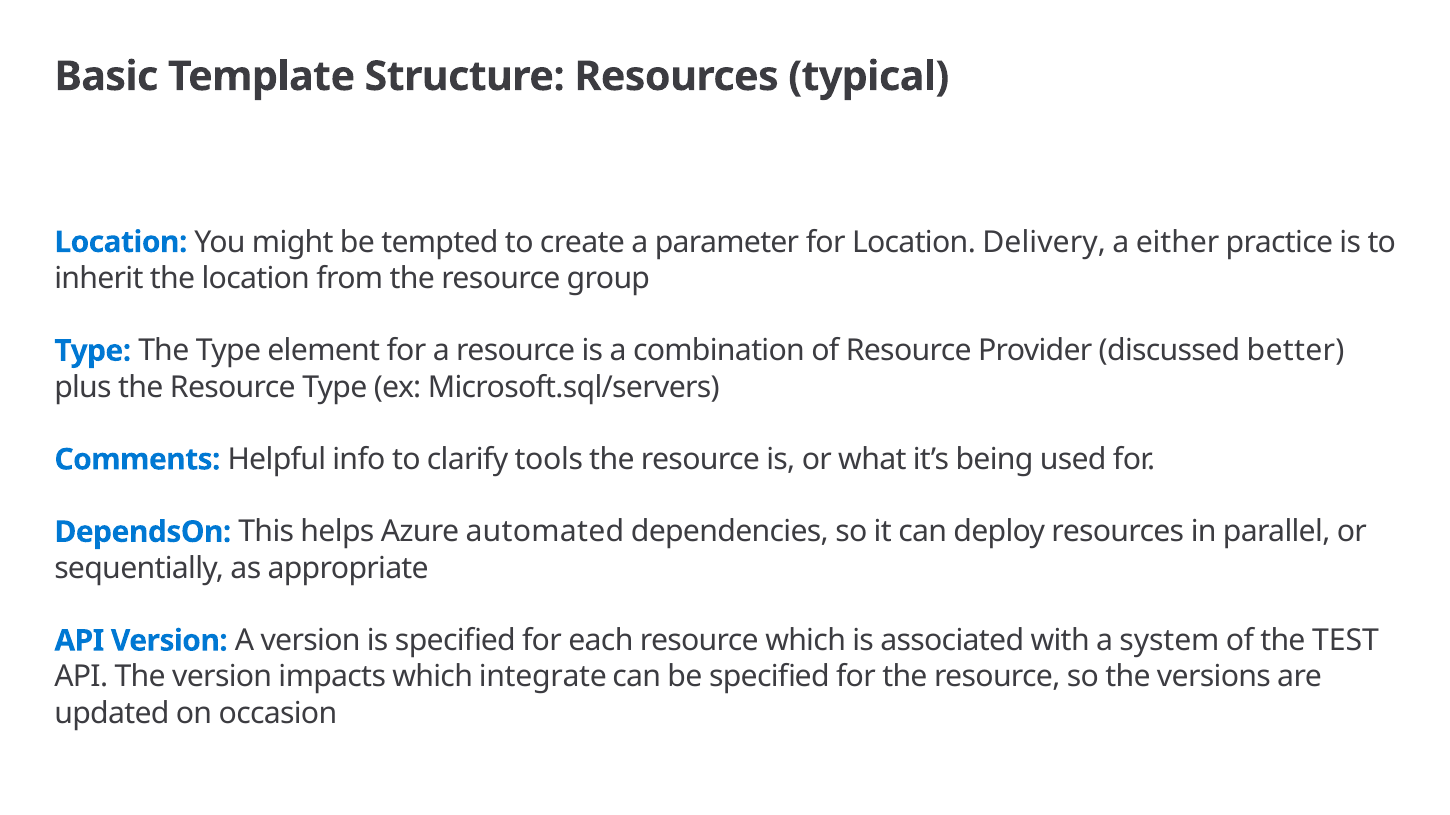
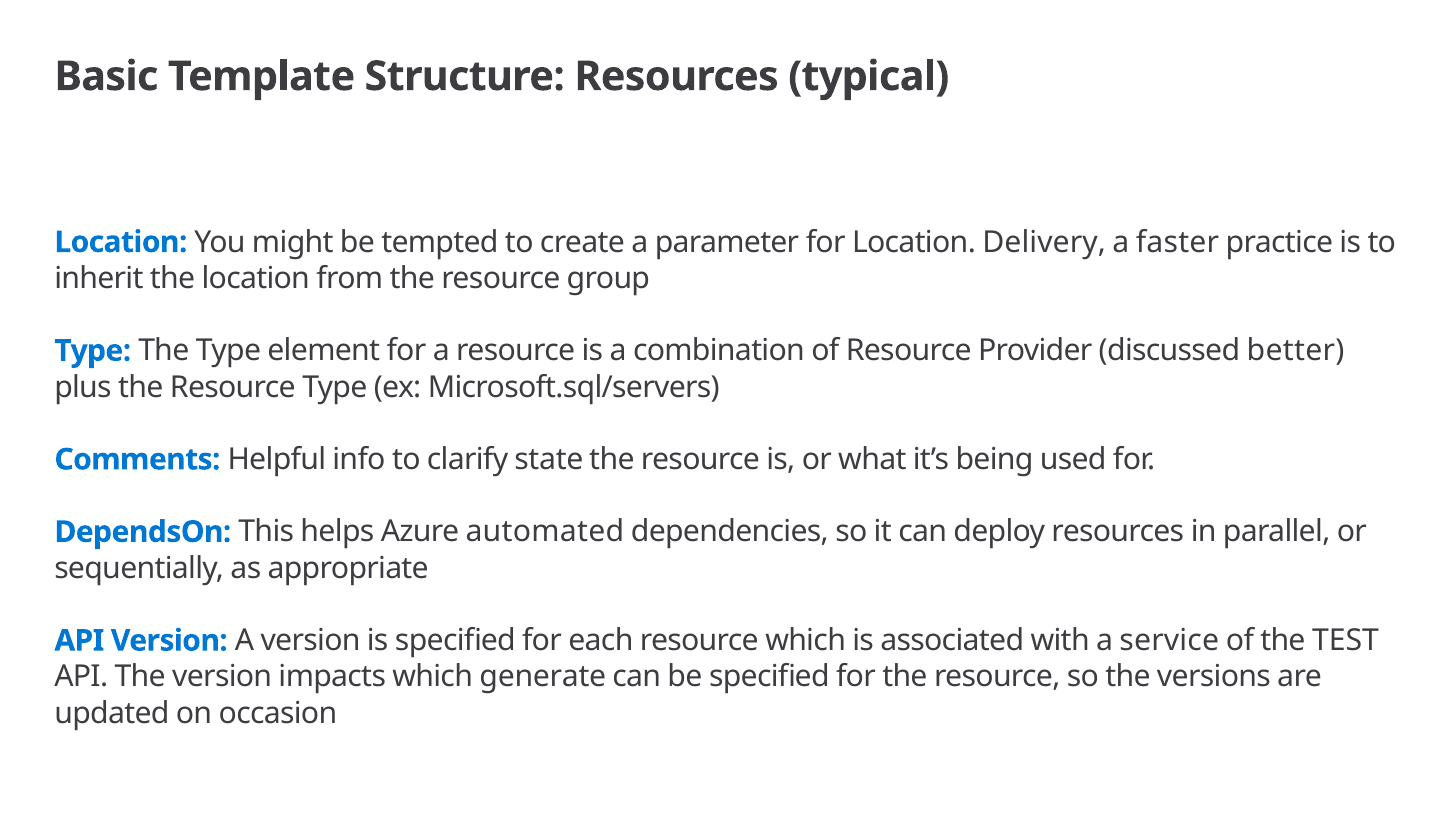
either: either -> faster (1177, 242)
tools: tools -> state (549, 460)
system: system -> service (1169, 641)
integrate: integrate -> generate (543, 677)
